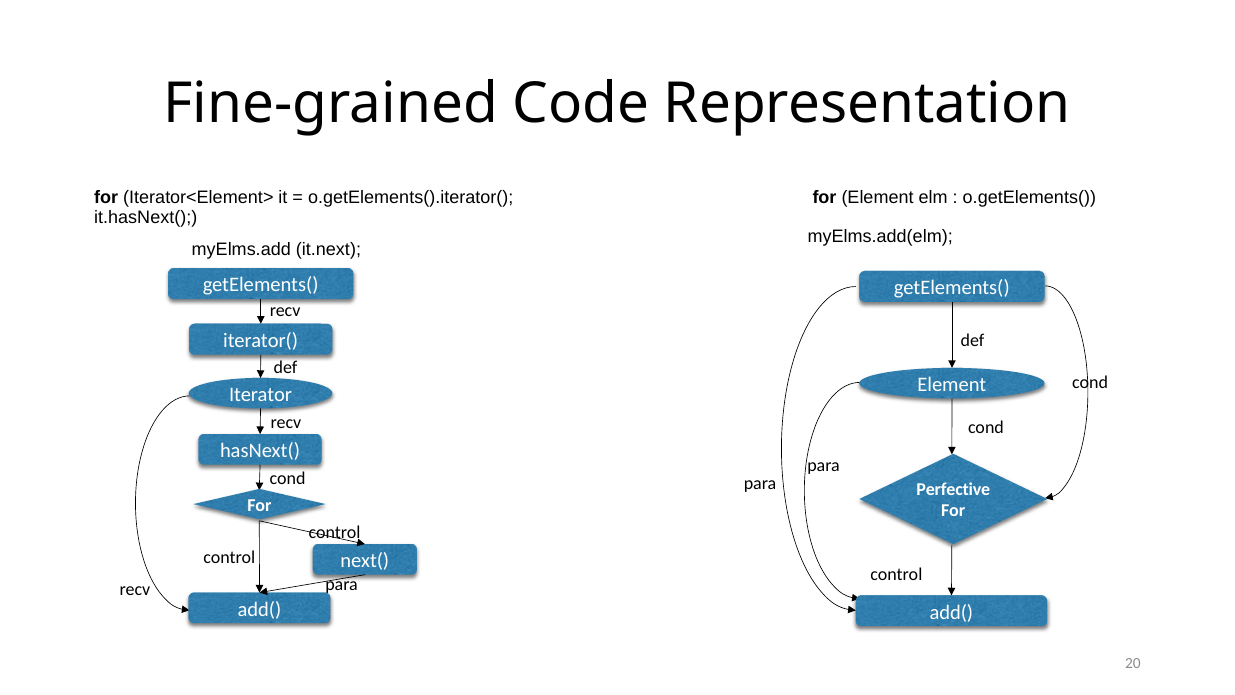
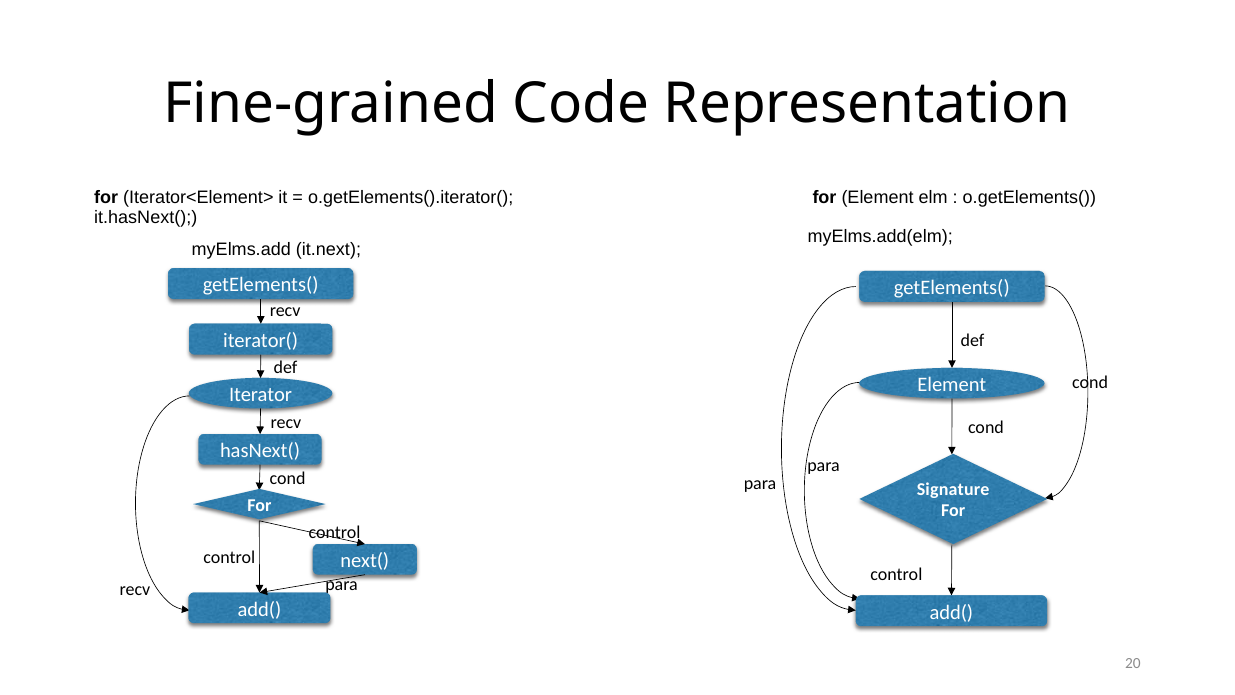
Perfective: Perfective -> Signature (953, 489)
